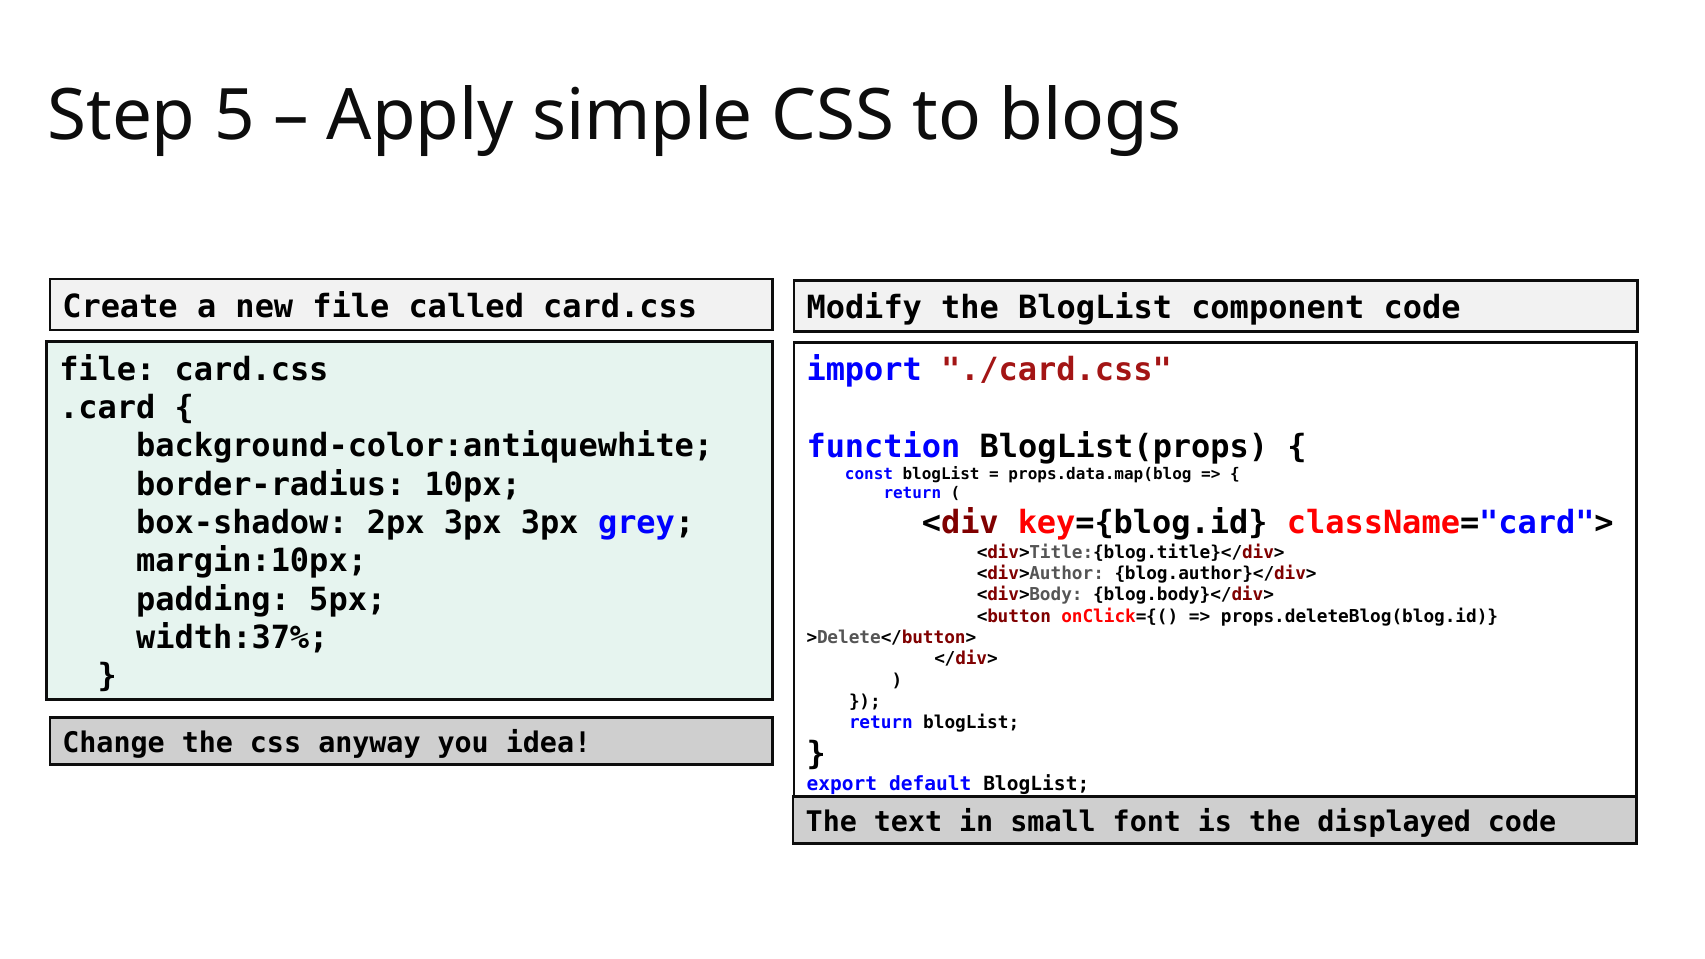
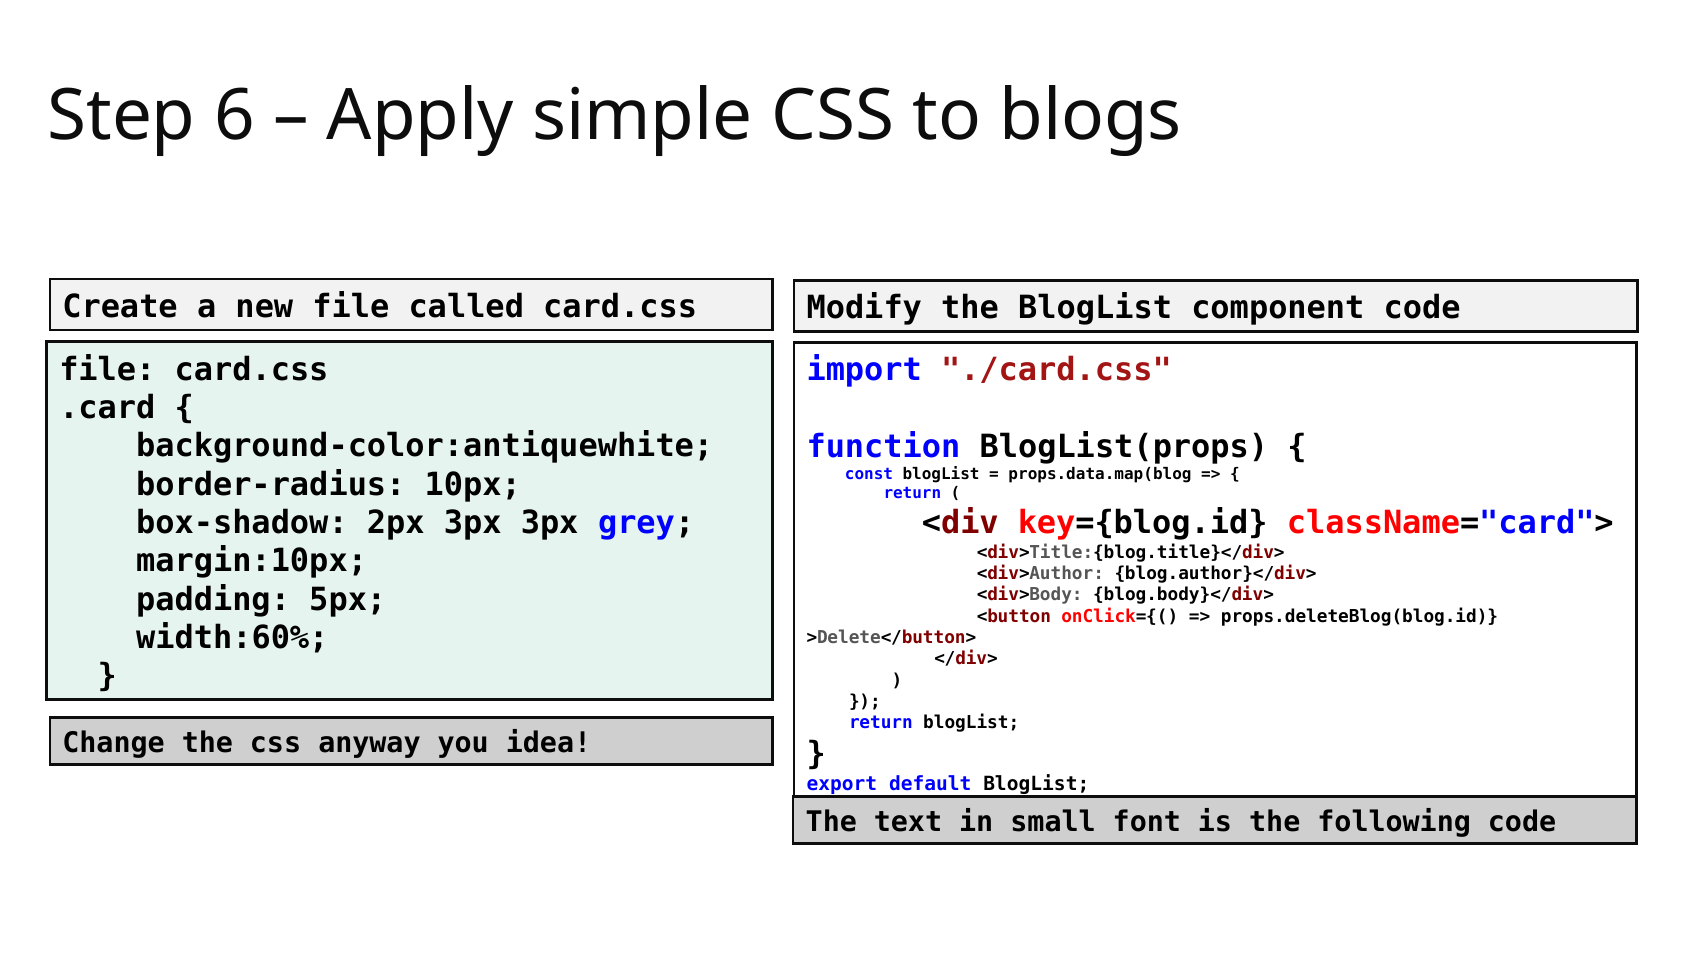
5: 5 -> 6 (234, 117)
width:37%: width:37% -> width:60% (232, 638)
displayed: displayed -> following (1394, 822)
